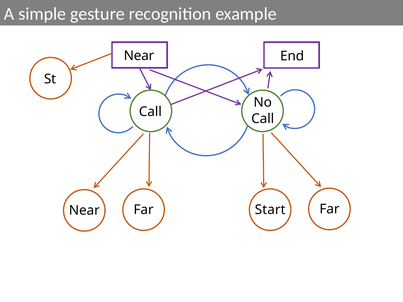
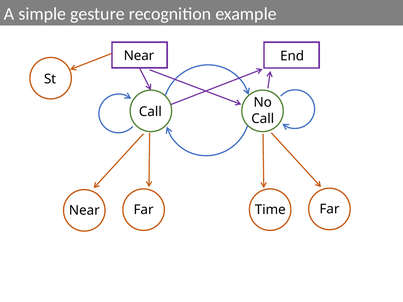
Start: Start -> Time (270, 210)
